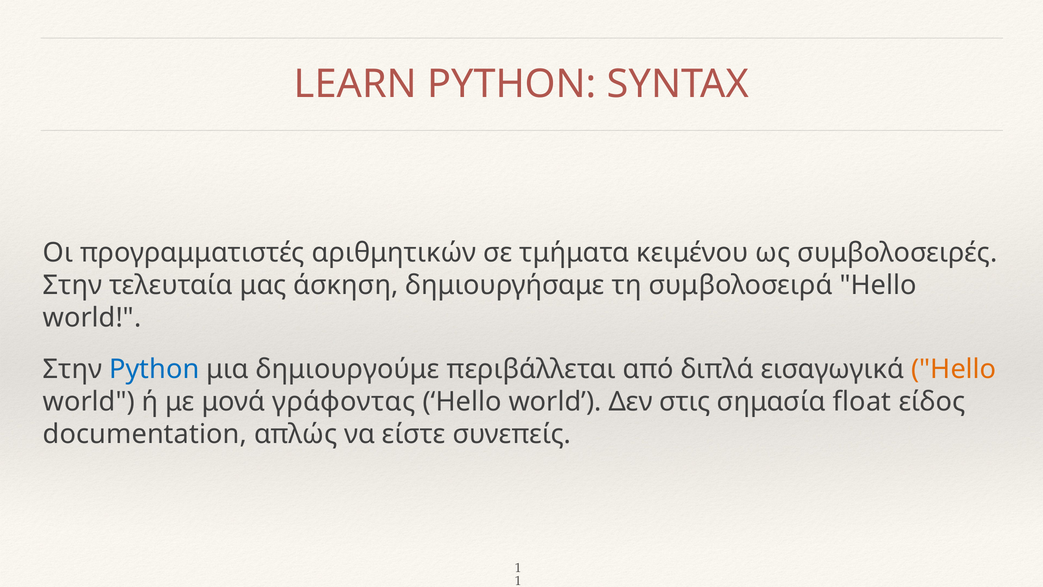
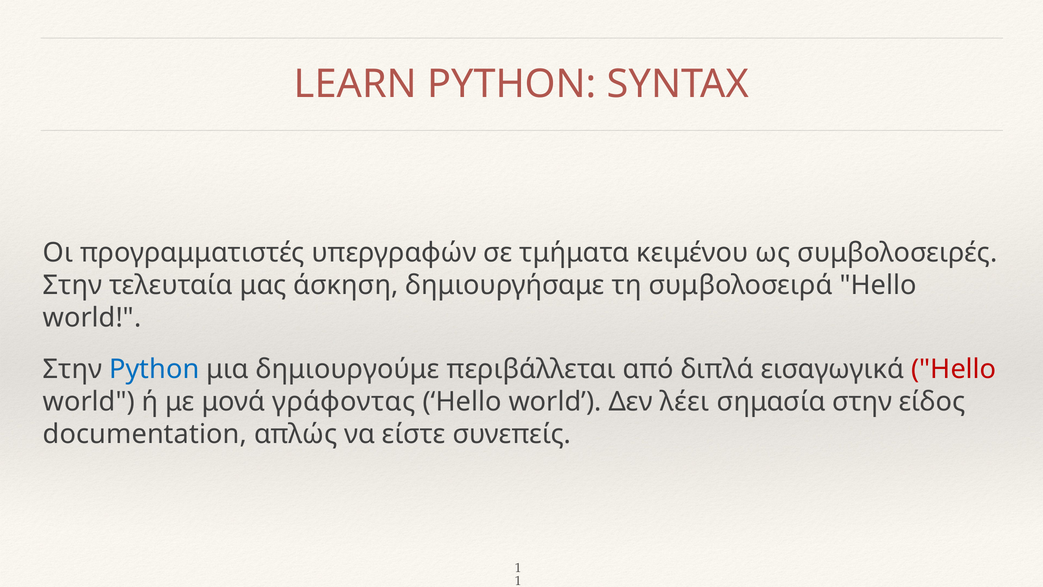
αριθμητικών: αριθμητικών -> υπεργραφών (394, 253)
Hello colour: orange -> red (954, 369)
στις: στις -> λέει (685, 401)
σημασία float: float -> στην (862, 401)
